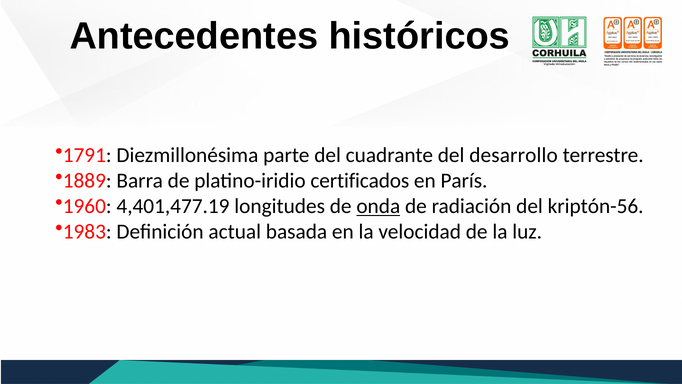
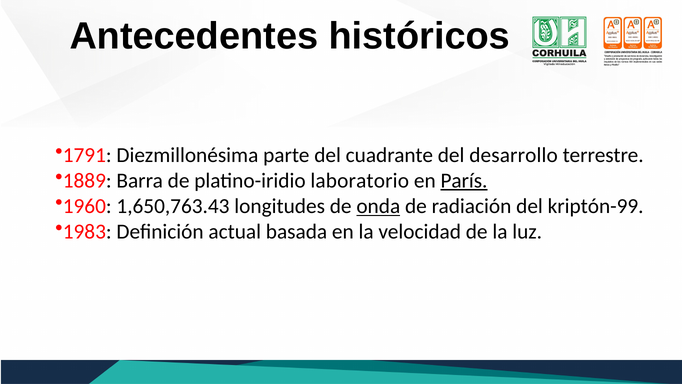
certificados: certificados -> laboratorio (360, 181)
París underline: none -> present (464, 181)
4,401,477.19: 4,401,477.19 -> 1,650,763.43 (173, 206)
kriptón-56: kriptón-56 -> kriptón-99 (596, 206)
